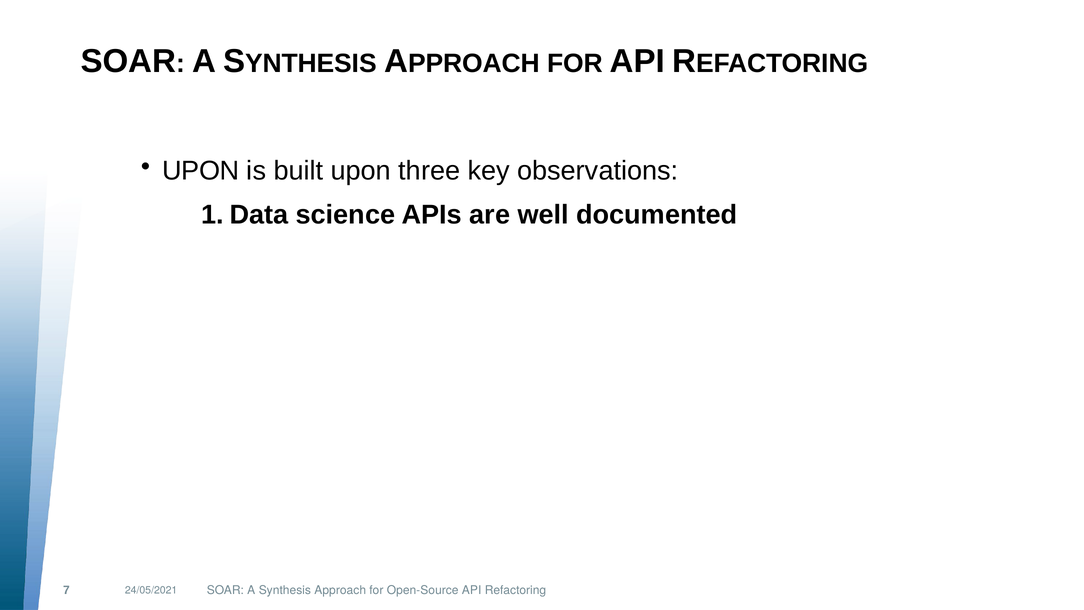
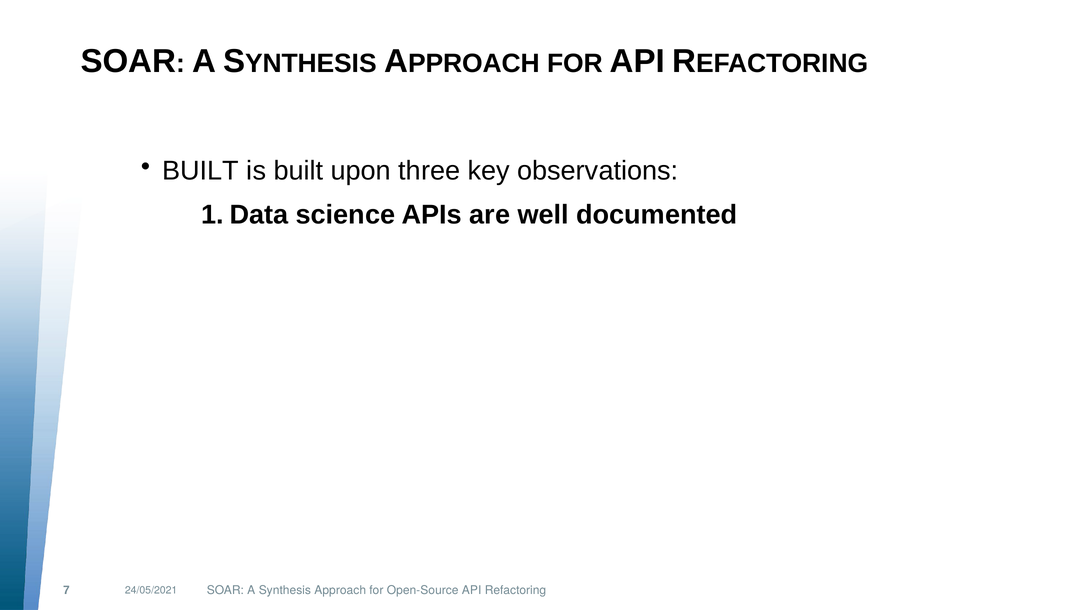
UPON: UPON -> BUILT (201, 171)
